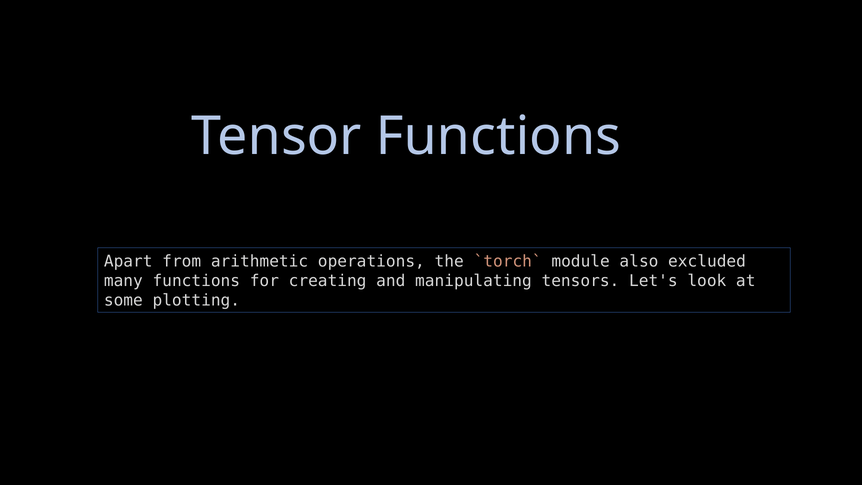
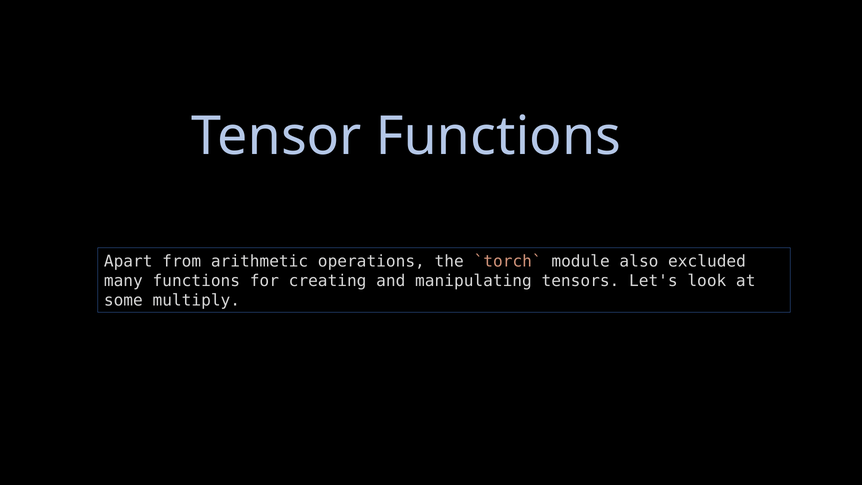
plotting: plotting -> multiply (196, 300)
